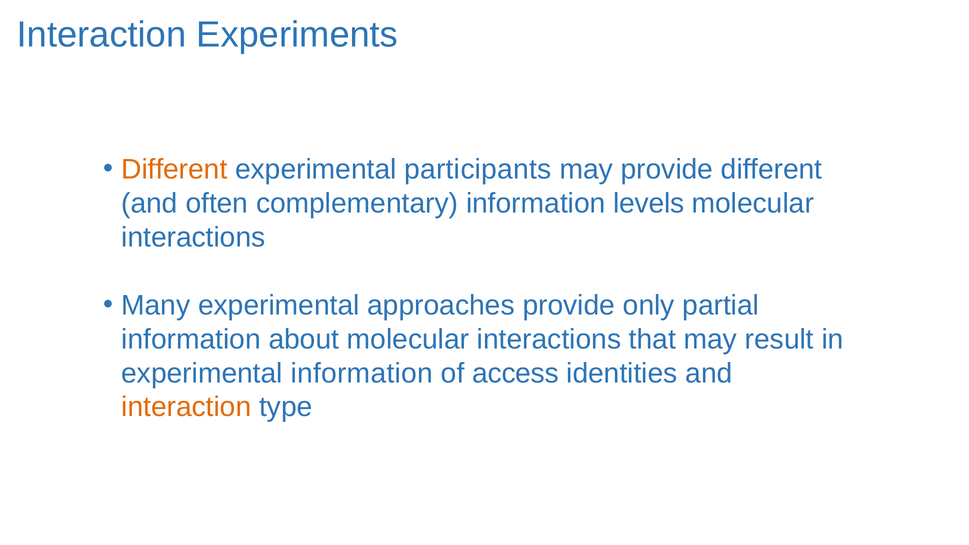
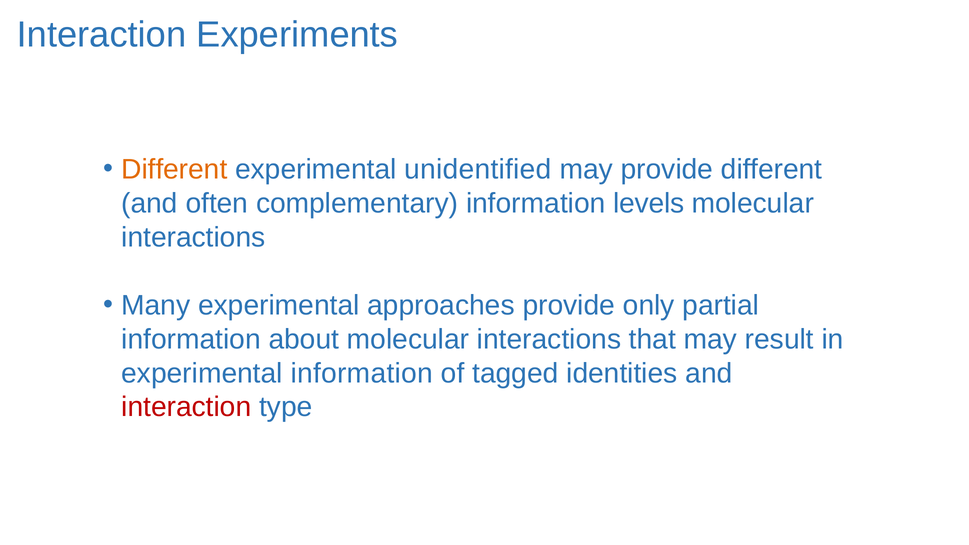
participants: participants -> unidentified (478, 170)
access: access -> tagged (515, 373)
interaction colour: orange -> red (186, 407)
